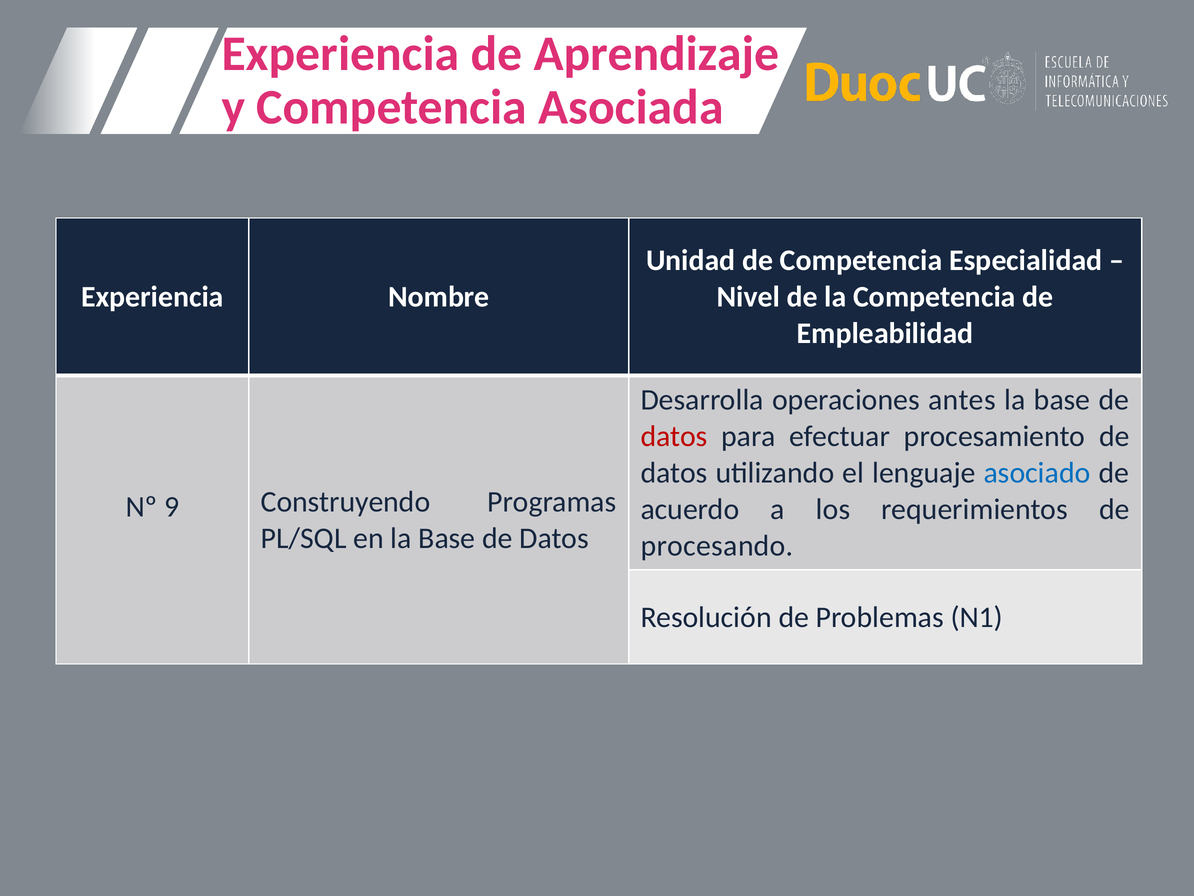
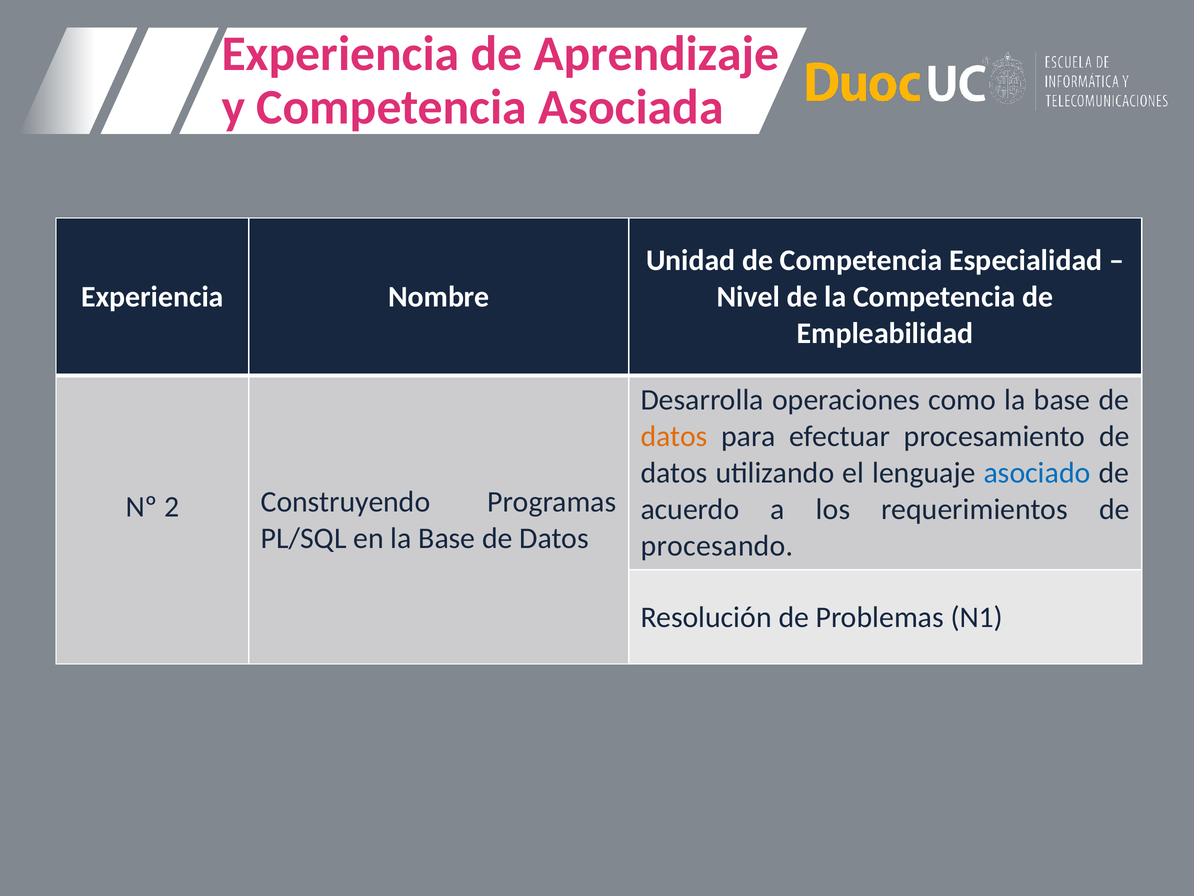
antes: antes -> como (962, 400)
datos colour: red -> orange (674, 436)
9: 9 -> 2 (172, 507)
